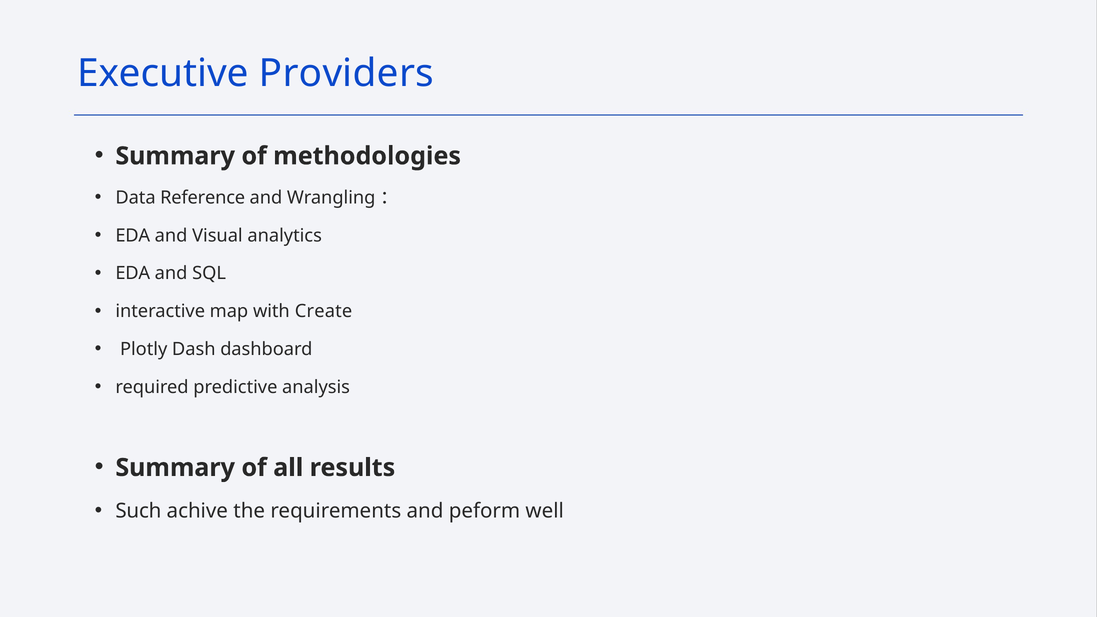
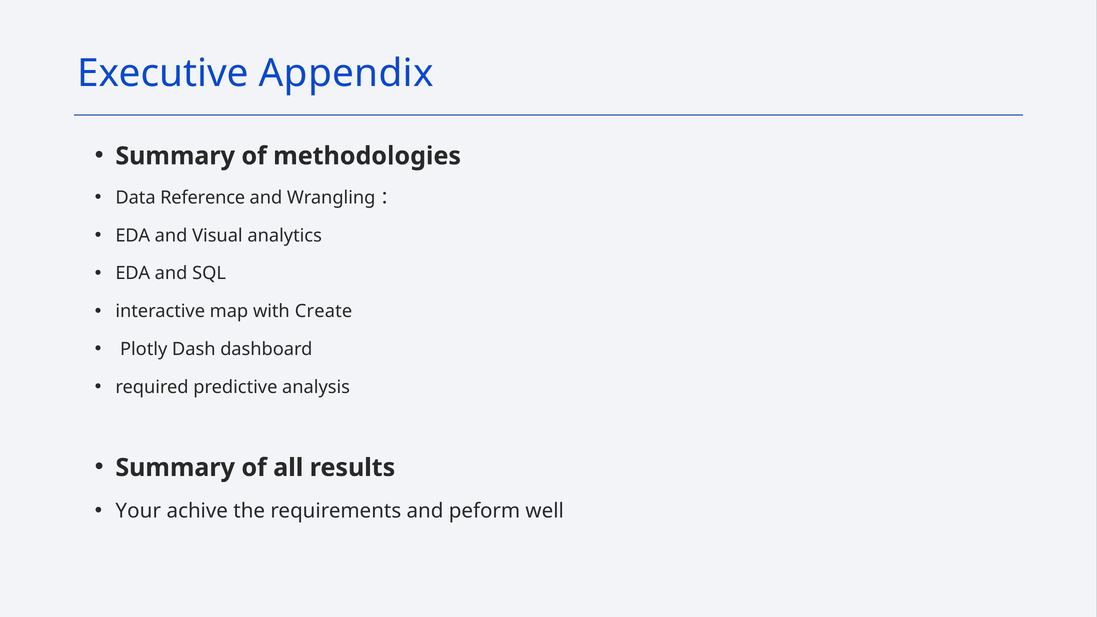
Providers: Providers -> Appendix (346, 73)
Such: Such -> Your (138, 511)
